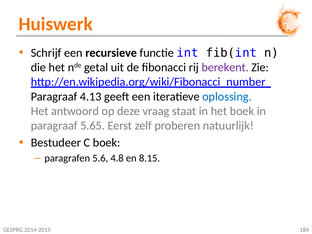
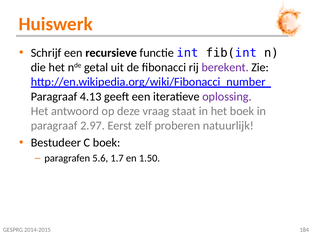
oplossing colour: blue -> purple (227, 97)
5.65: 5.65 -> 2.97 (93, 126)
4.8: 4.8 -> 1.7 (117, 158)
8.15: 8.15 -> 1.50 (149, 158)
